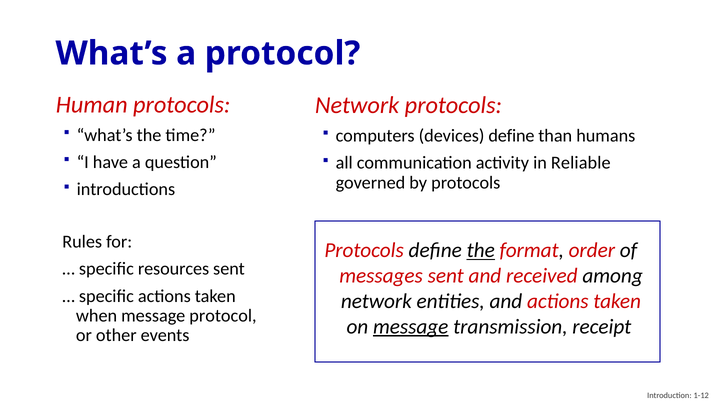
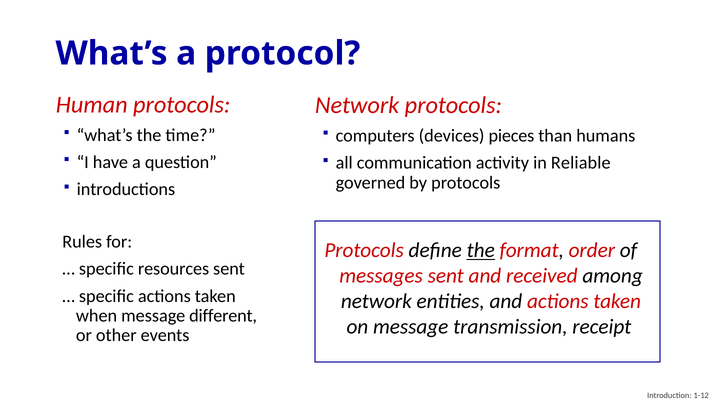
devices define: define -> pieces (511, 136)
message protocol: protocol -> different (223, 316)
message underline: present -> none (411, 327)
